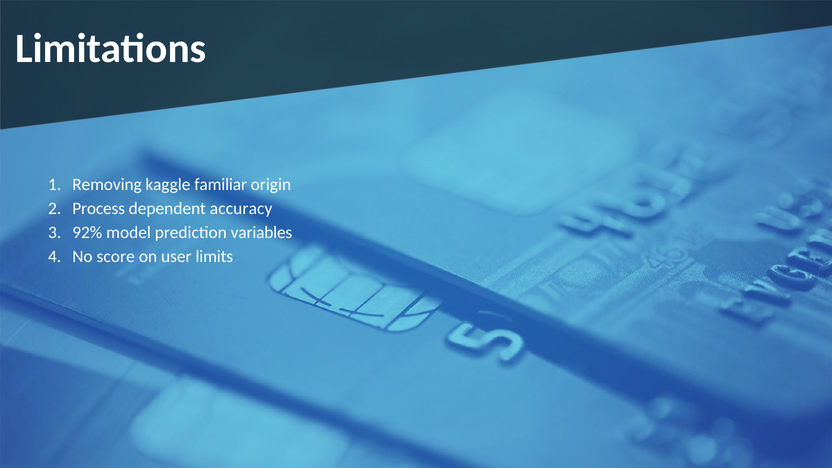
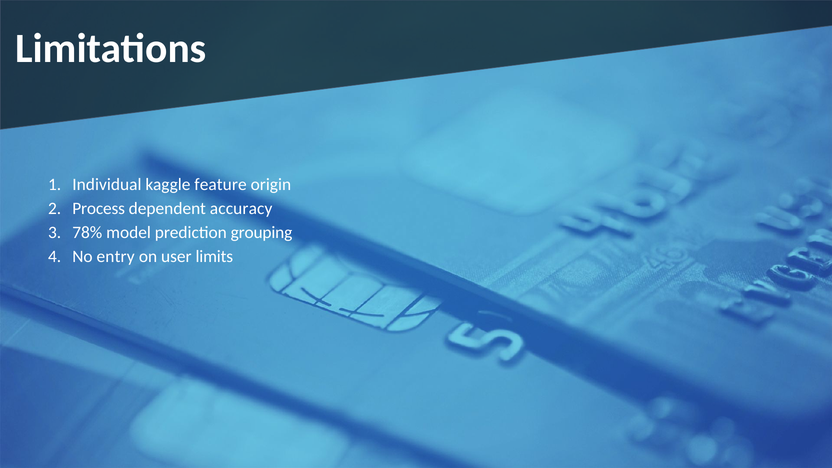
Removing: Removing -> Individual (107, 185)
familiar: familiar -> feature (221, 185)
92%: 92% -> 78% (87, 233)
variables: variables -> grouping (262, 233)
score: score -> entry (116, 257)
